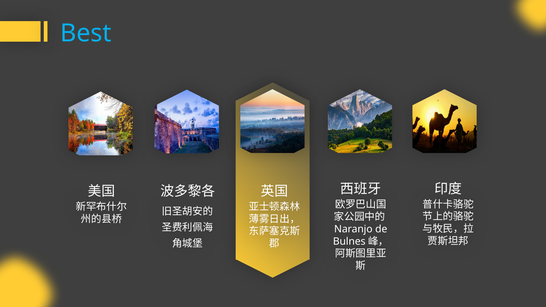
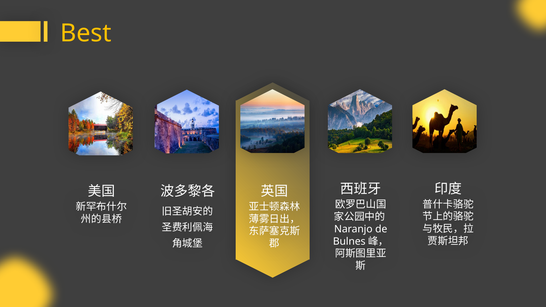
Best colour: light blue -> yellow (86, 33)
